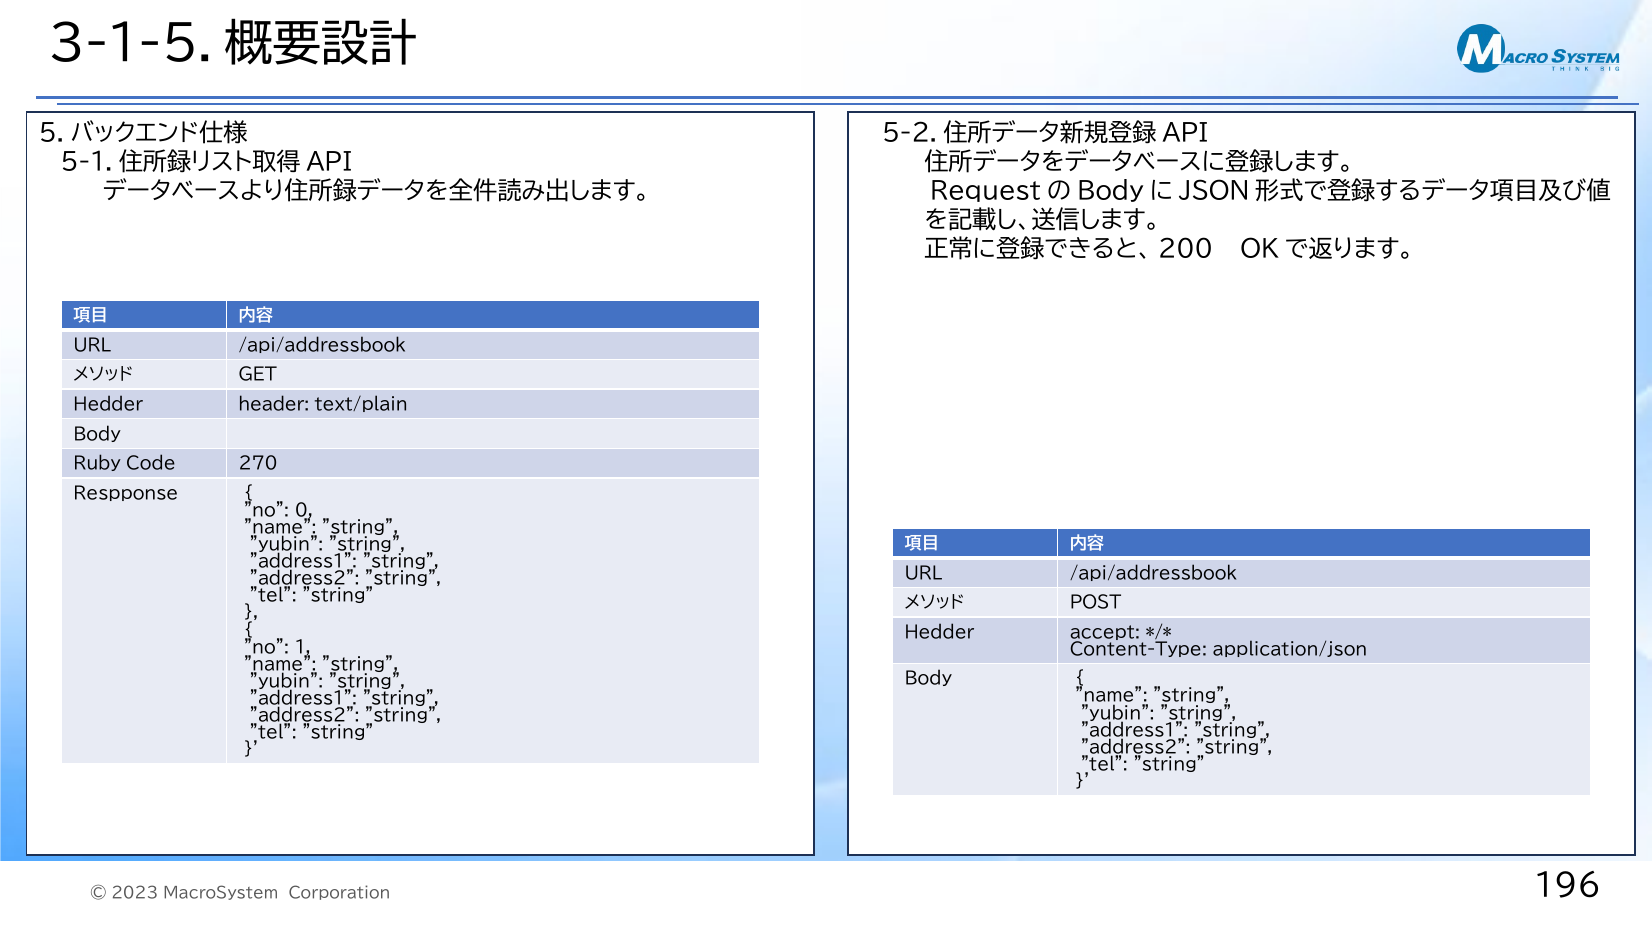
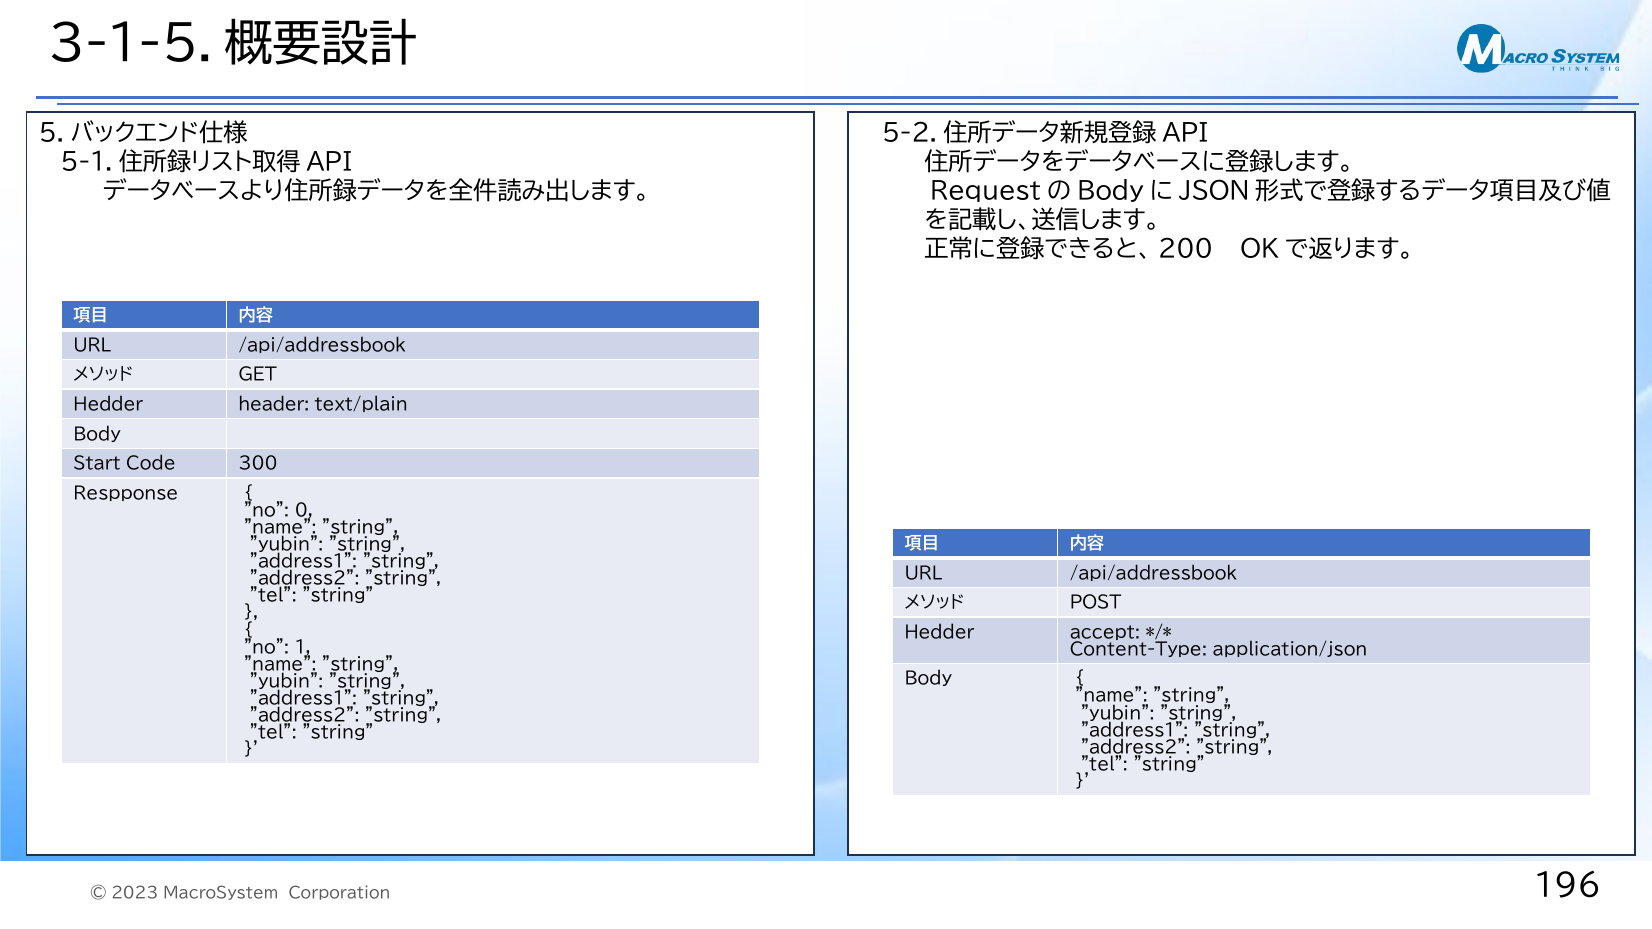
Ruby: Ruby -> Start (97, 464)
270: 270 -> 300 (258, 464)
